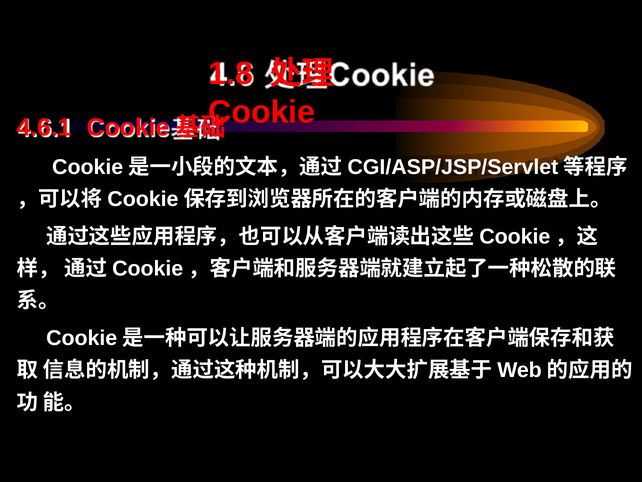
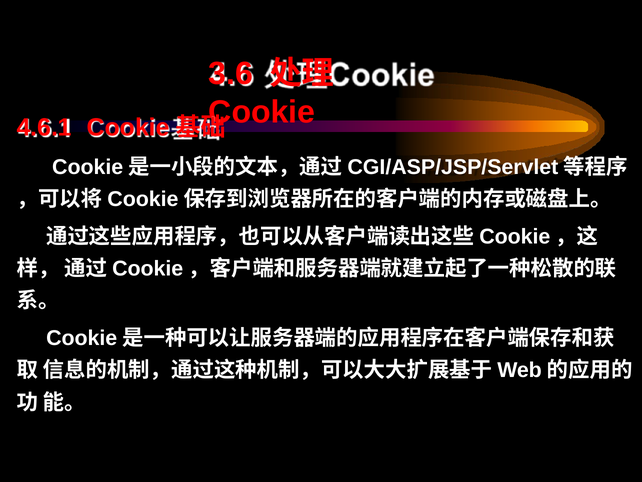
1.8: 1.8 -> 3.6 (231, 73)
